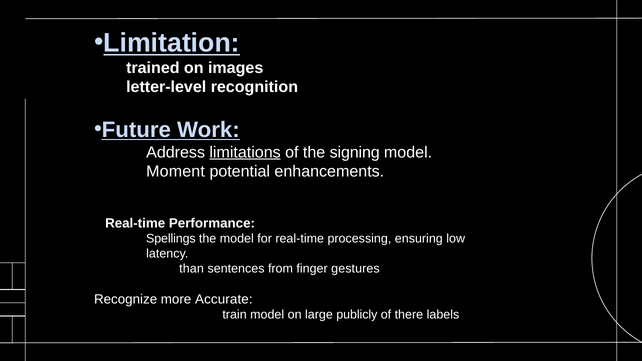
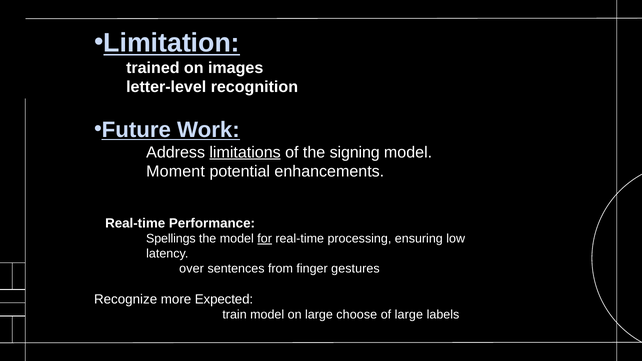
for underline: none -> present (265, 239)
than: than -> over (192, 269)
Accurate: Accurate -> Expected (224, 299)
publicly: publicly -> choose (357, 315)
of there: there -> large (409, 315)
